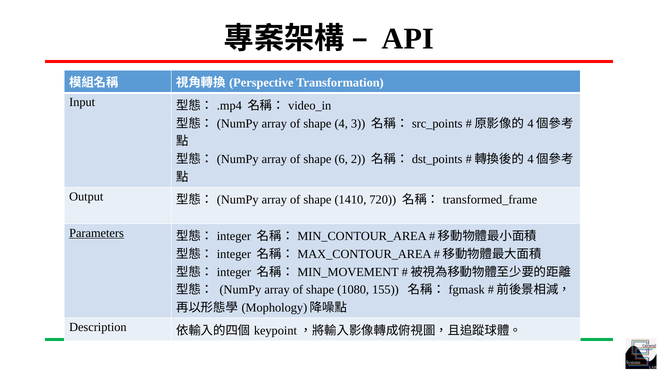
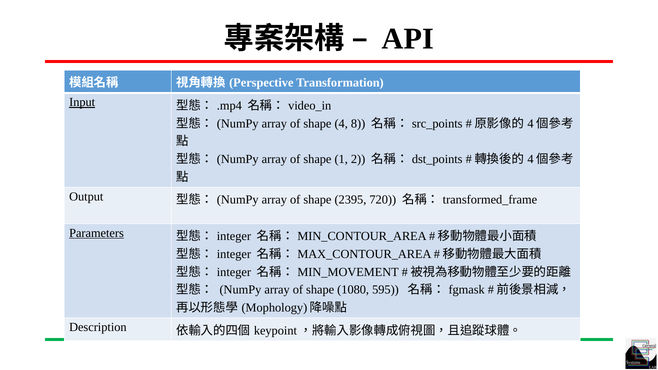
Input underline: none -> present (82, 102)
3: 3 -> 8 (358, 123)
6: 6 -> 1 (341, 159)
1410: 1410 -> 2395 (350, 200)
155: 155 -> 595 (386, 290)
